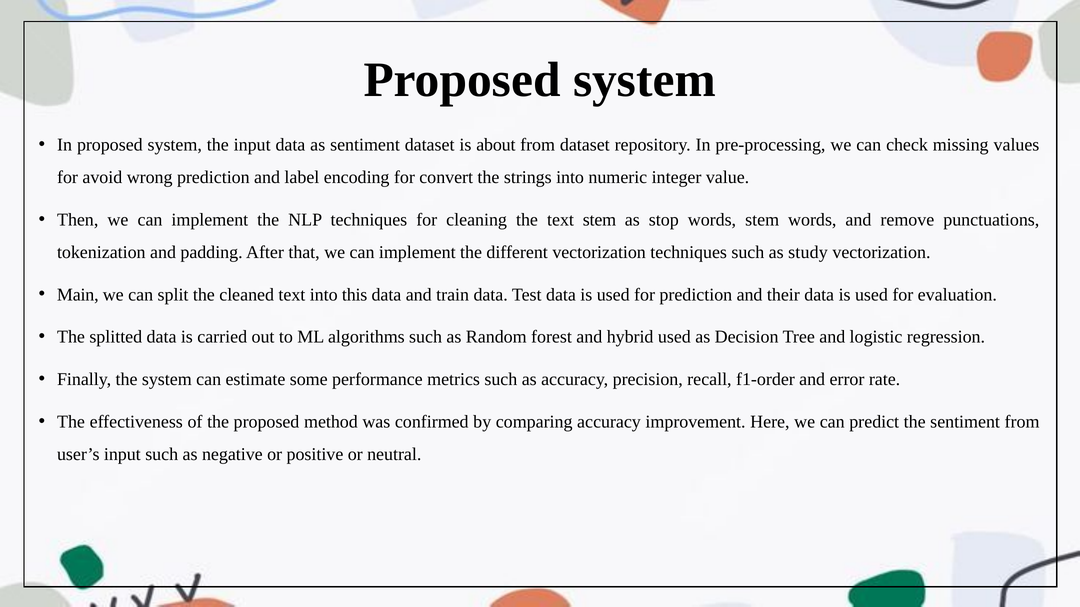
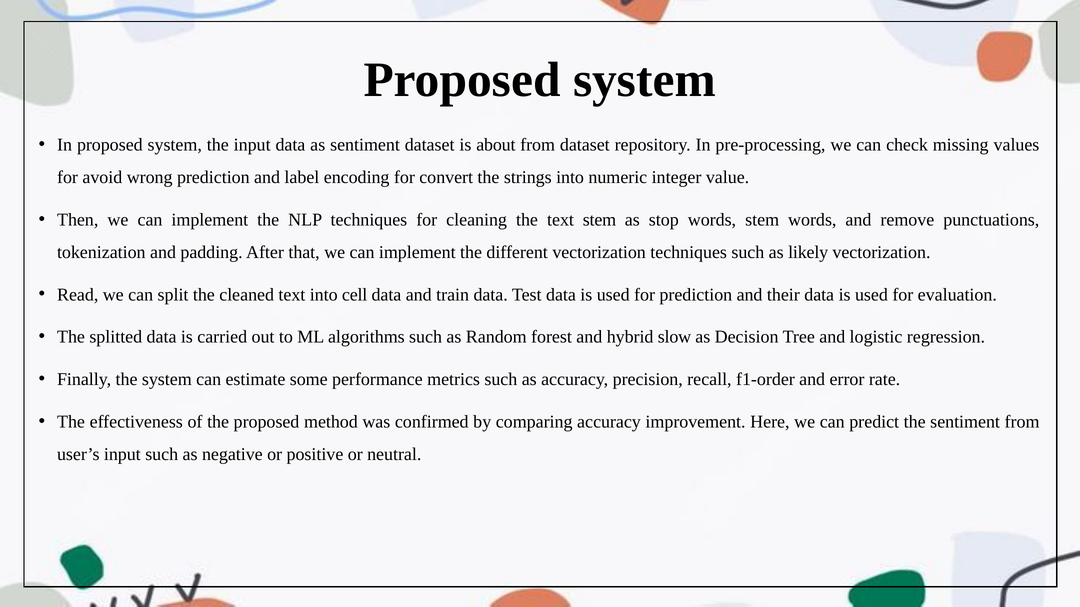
study: study -> likely (808, 252)
Main: Main -> Read (78, 295)
this: this -> cell (355, 295)
hybrid used: used -> slow (674, 337)
